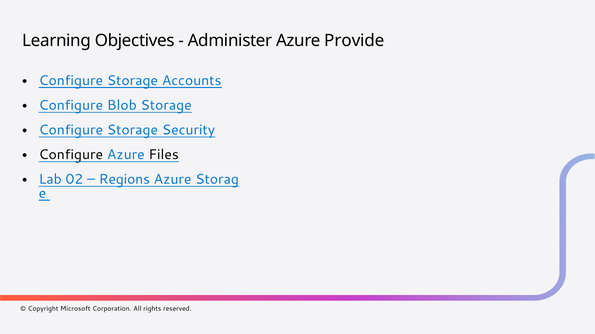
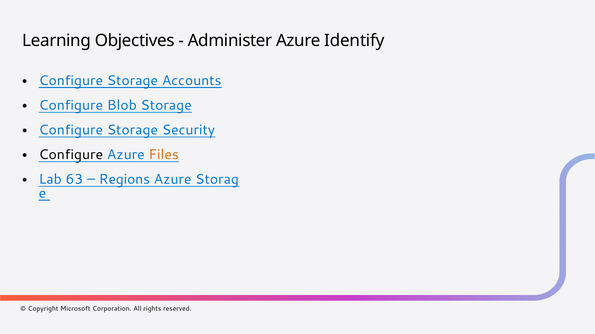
Provide: Provide -> Identify (354, 41)
Files colour: black -> orange (164, 155)
02: 02 -> 63 (74, 180)
